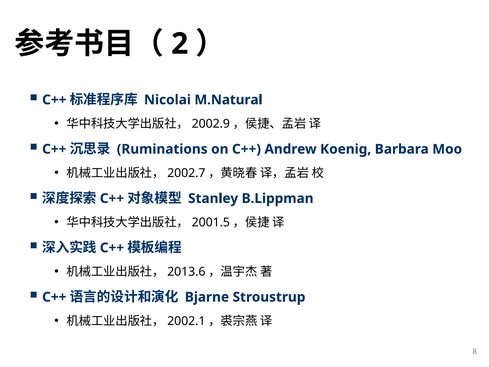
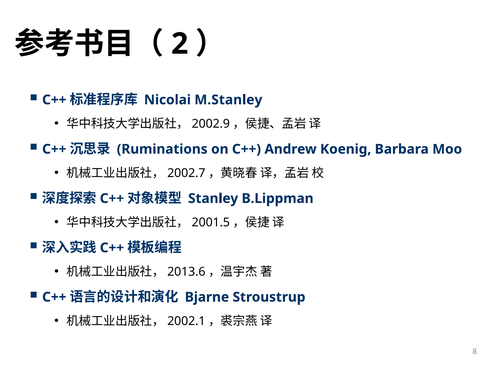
M.Natural: M.Natural -> M.Stanley (228, 100)
